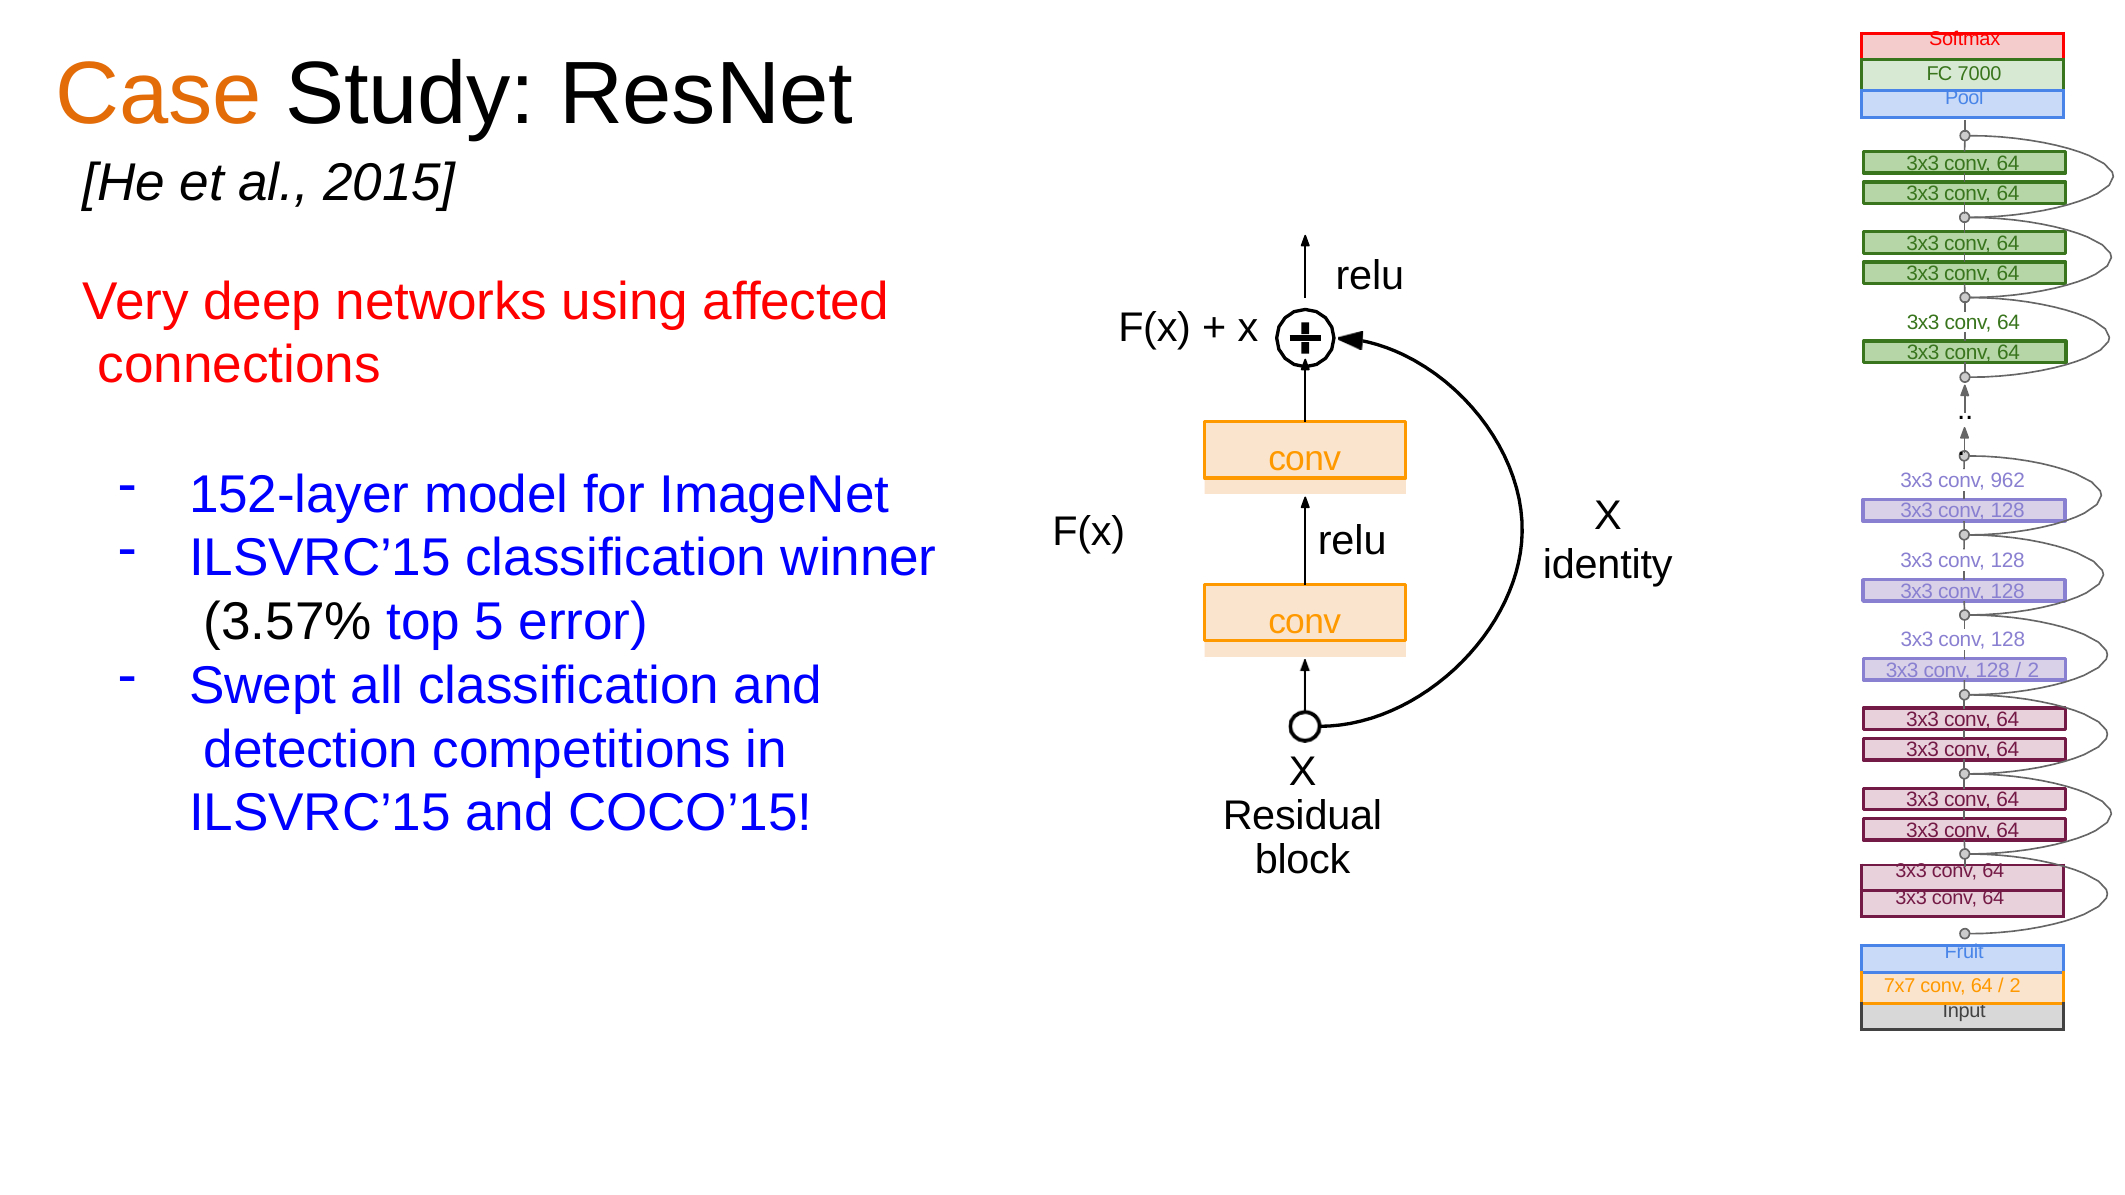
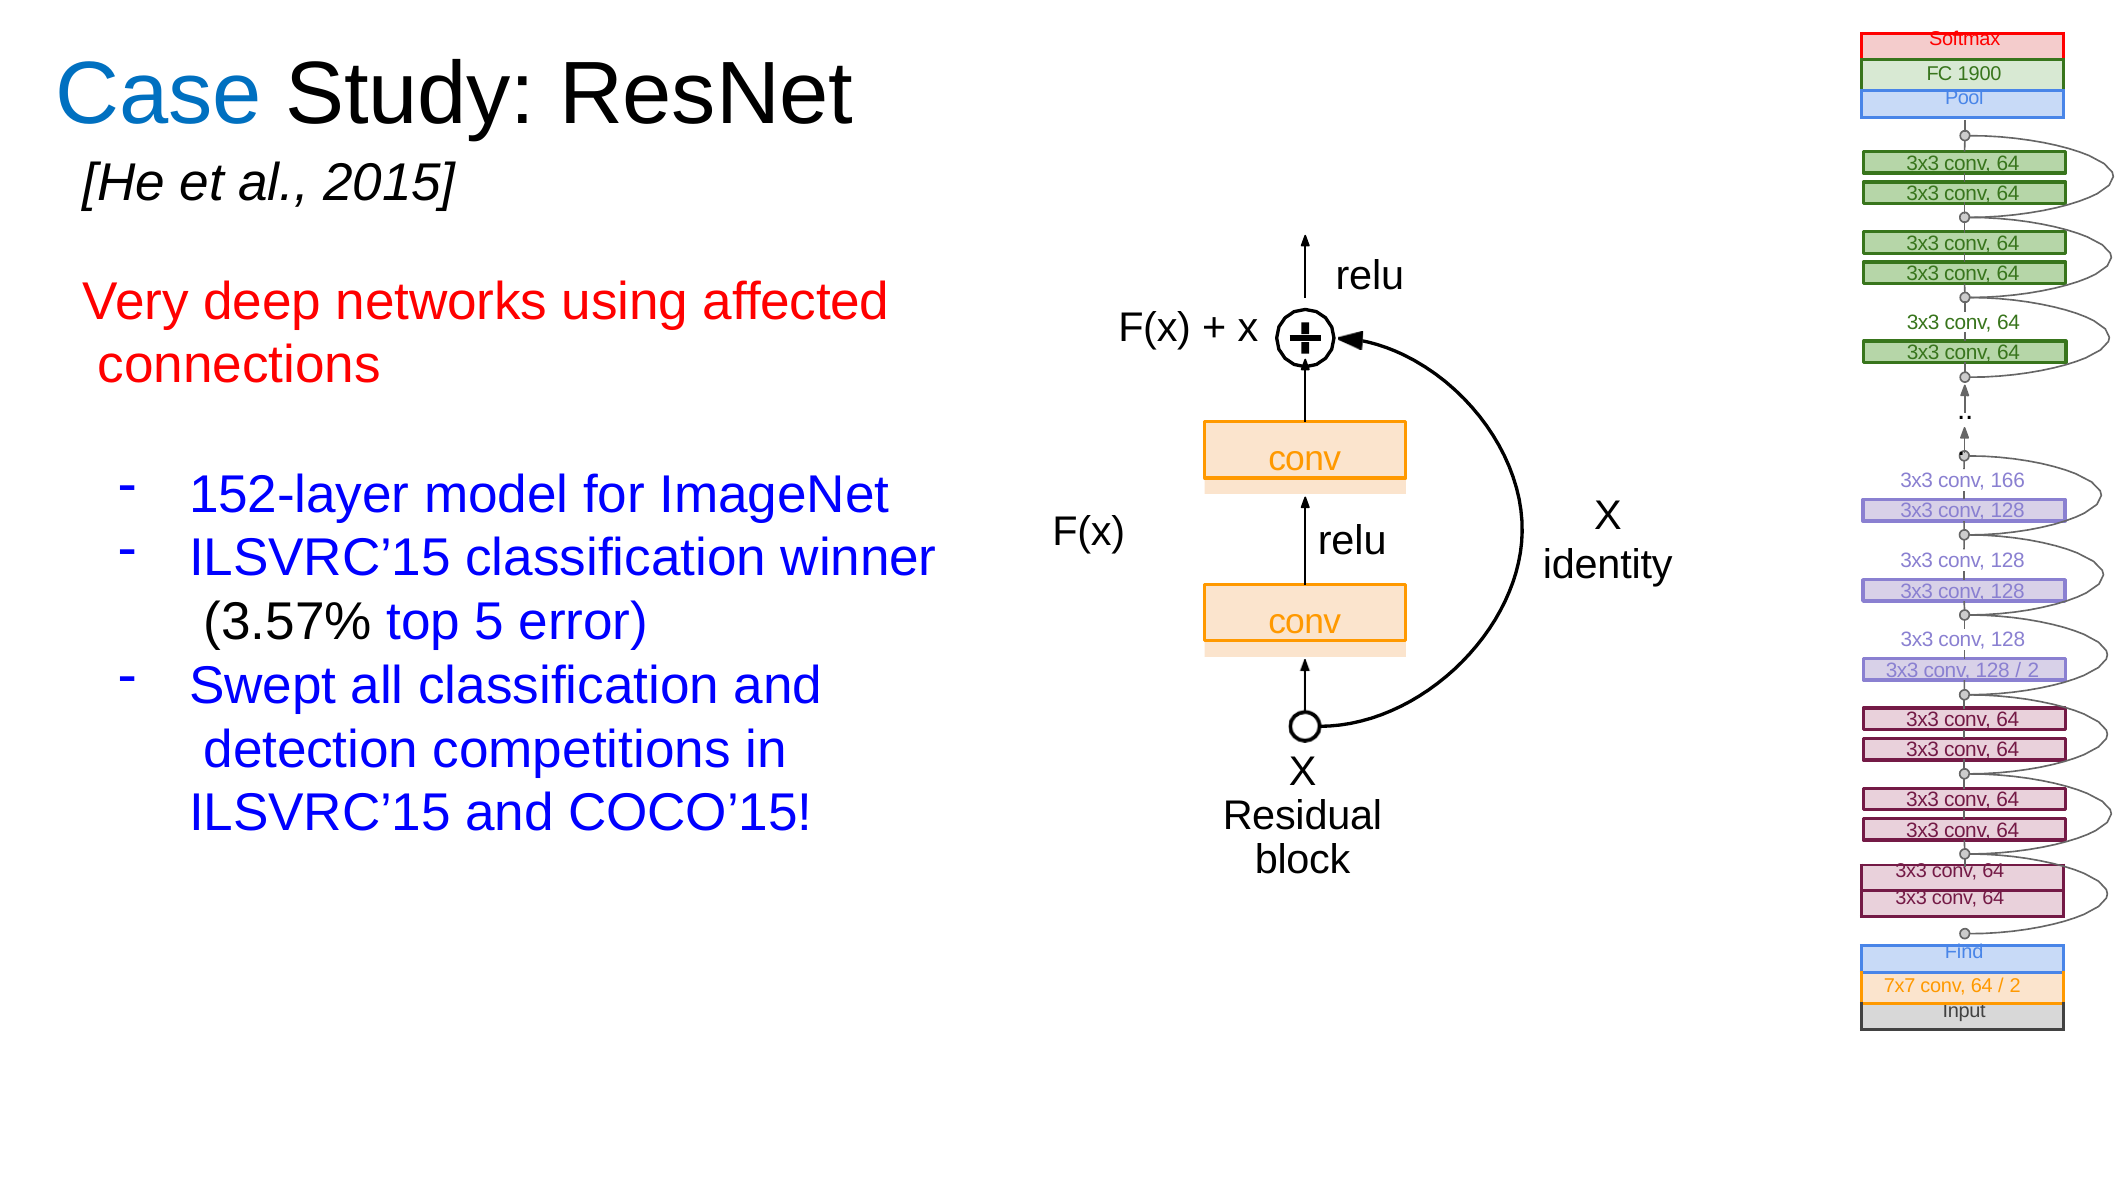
Case colour: orange -> blue (158, 94)
7000: 7000 -> 1900 (1980, 74)
962: 962 -> 166 (2008, 481)
Fruit: Fruit -> Find (1964, 952)
